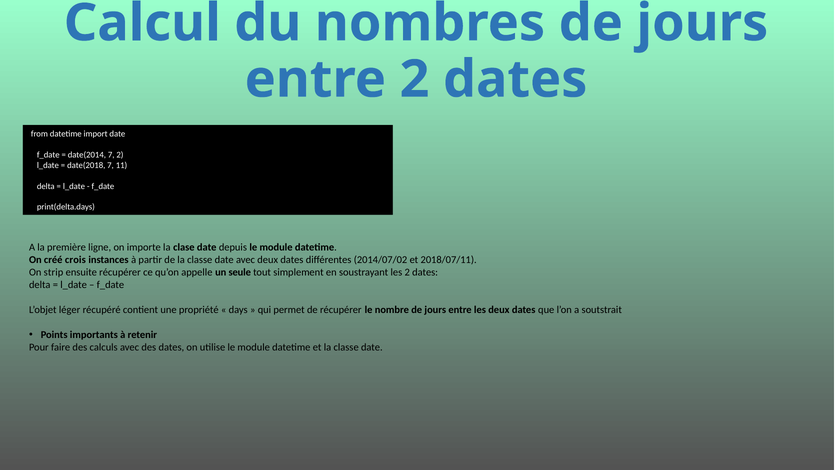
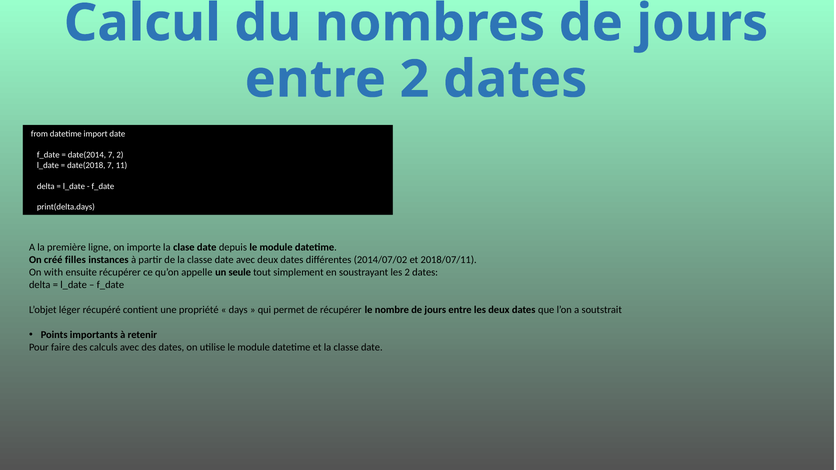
crois: crois -> filles (75, 260)
strip: strip -> with (53, 272)
